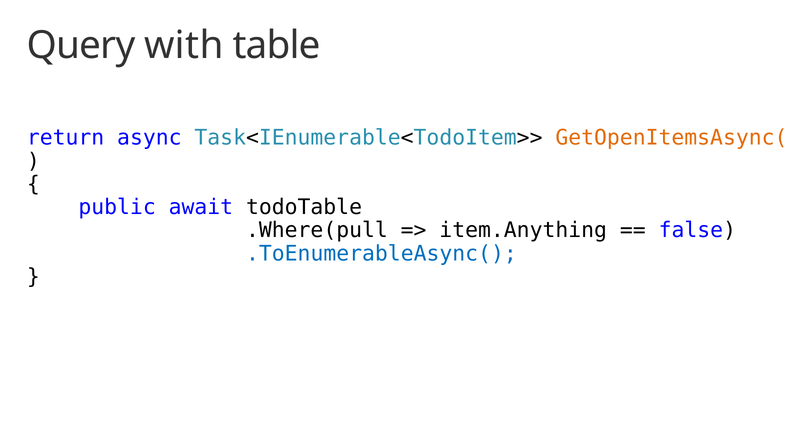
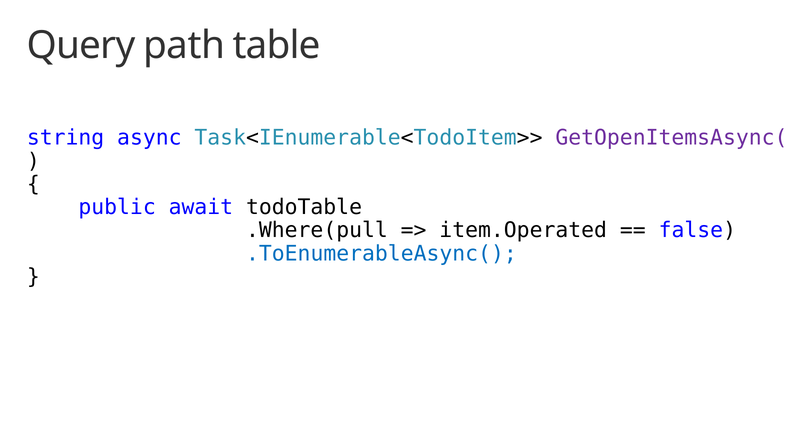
with: with -> path (184, 45)
return: return -> string (66, 138)
GetOpenItemsAsync( colour: orange -> purple (671, 138)
item.Anything: item.Anything -> item.Operated (523, 230)
